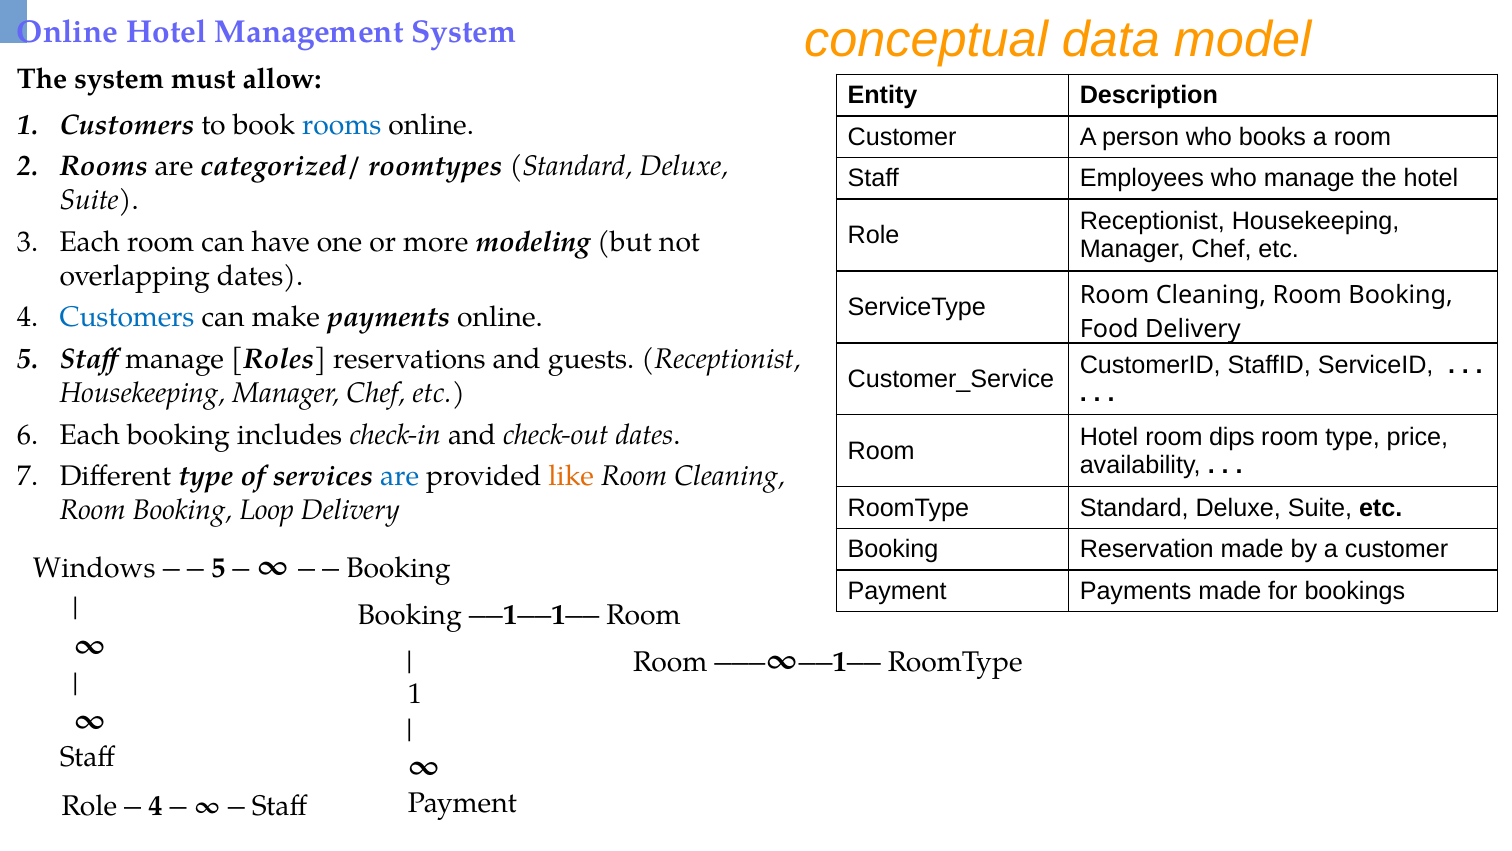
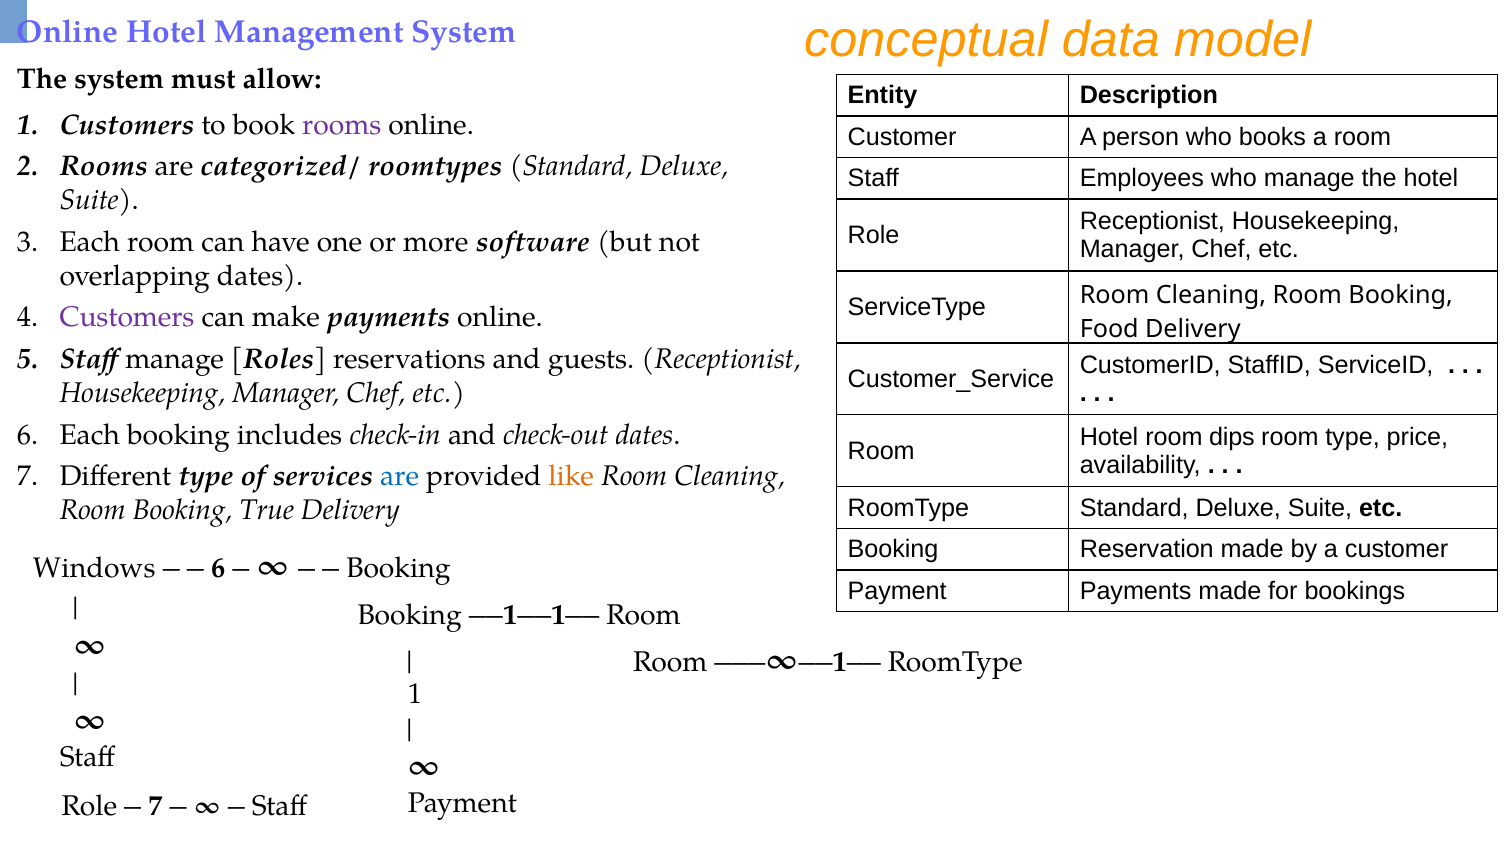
rooms colour: blue -> purple (342, 125)
modeling: modeling -> software (533, 242)
Customers colour: blue -> purple (127, 317)
Loop: Loop -> True (267, 510)
5: 5 -> 6 (218, 568)
4: 4 -> 7 (155, 806)
